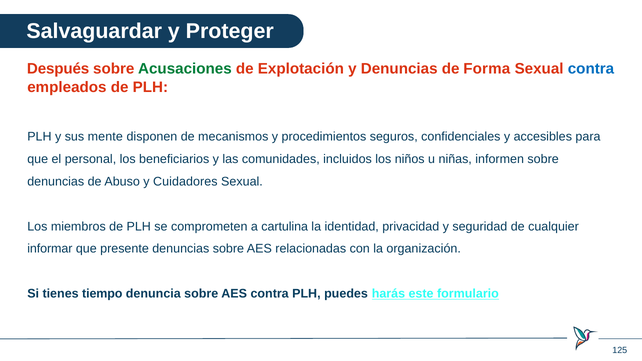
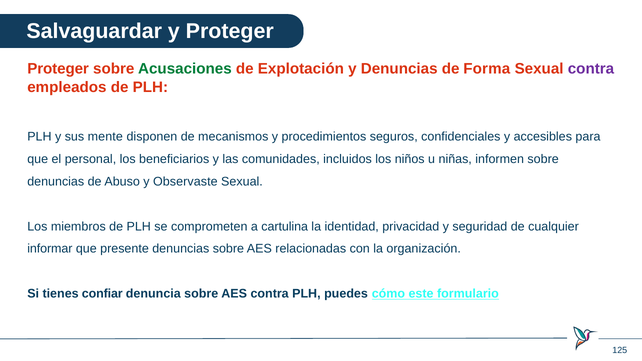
Después: Después -> Proteger (58, 69)
contra colour: blue -> purple (591, 69)
Cuidadores: Cuidadores -> Observaste (185, 182)
tiempo: tiempo -> confiar (102, 294)
harás: harás -> cómo (388, 294)
